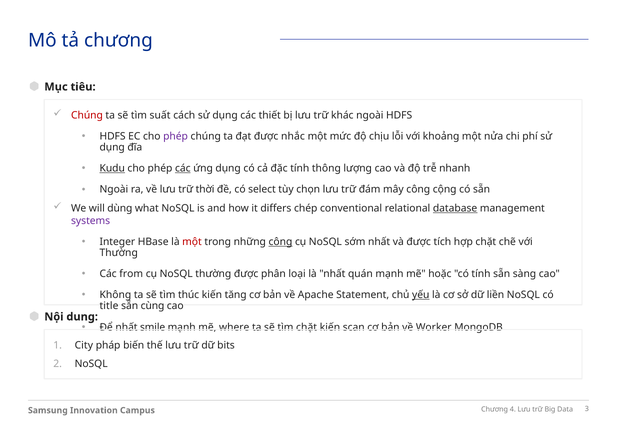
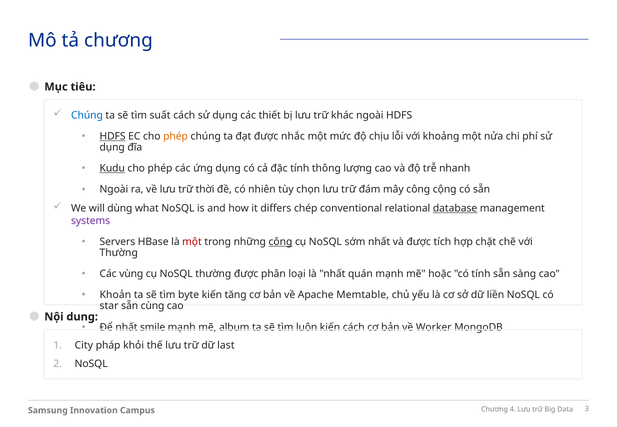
Chúng colour: red -> blue (87, 115)
HDFS underline: none -> present (113, 136)
phép colour: purple -> orange (176, 136)
các underline: present -> none (183, 169)
select: select -> nhiên (262, 190)
Integer: Integer -> Servers (117, 242)
from: from -> vùng (131, 274)
Không: Không -> Khoản (115, 295)
thúc: thúc -> byte (189, 295)
Statement: Statement -> Memtable (363, 295)
yếu underline: present -> none (421, 295)
title: title -> star (109, 306)
where: where -> album (234, 327)
tìm chặt: chặt -> luôn (307, 327)
kiến scan: scan -> cách (354, 327)
biến: biến -> khỏi (134, 345)
bits: bits -> last (226, 345)
